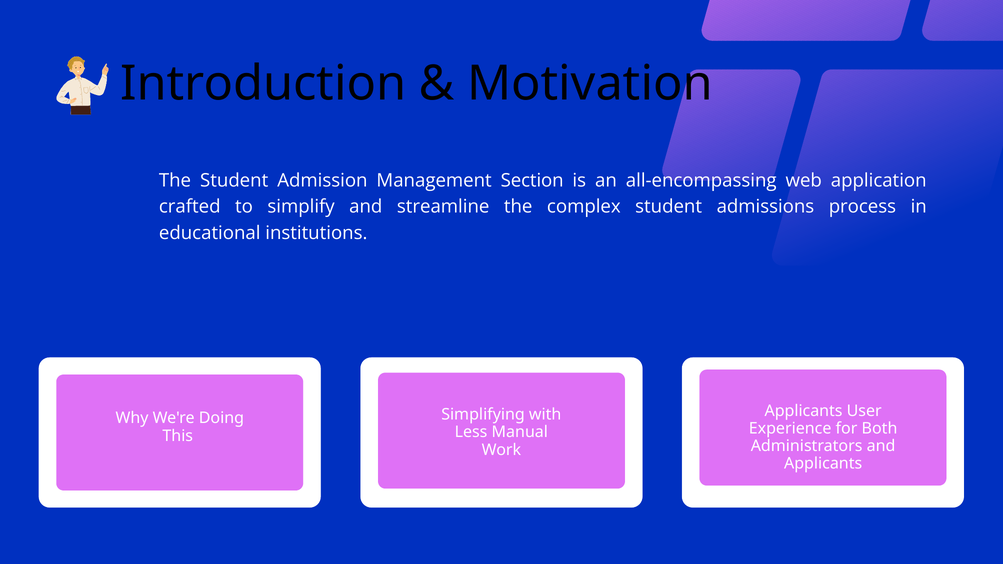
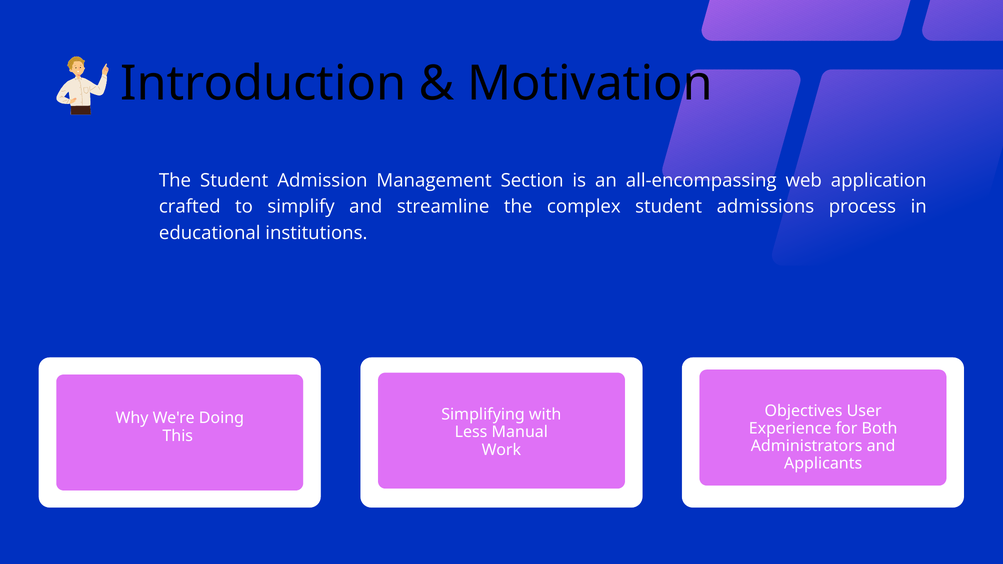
Applicants: Applicants -> Objectives (804, 411)
